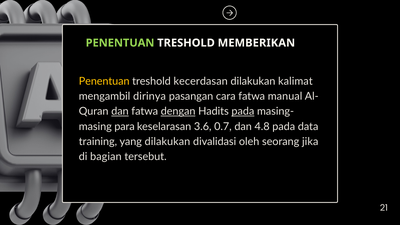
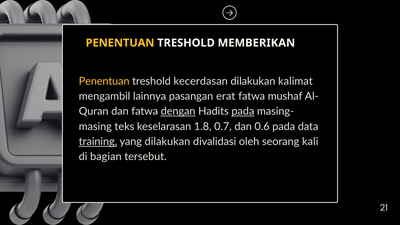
PENENTUAN colour: light green -> yellow (120, 43)
dirinya: dirinya -> lainnya (150, 96)
cara: cara -> erat (226, 96)
manual: manual -> mushaf (285, 96)
dan underline: present -> none (120, 111)
para: para -> teks (124, 127)
3.6: 3.6 -> 1.8 (203, 127)
4.8: 4.8 -> 0.6 (262, 127)
training underline: none -> present (98, 142)
jika: jika -> kali (310, 142)
